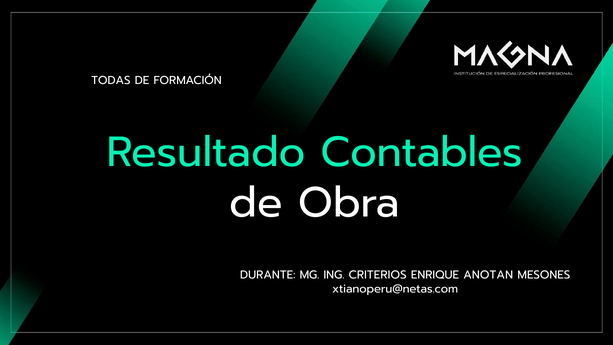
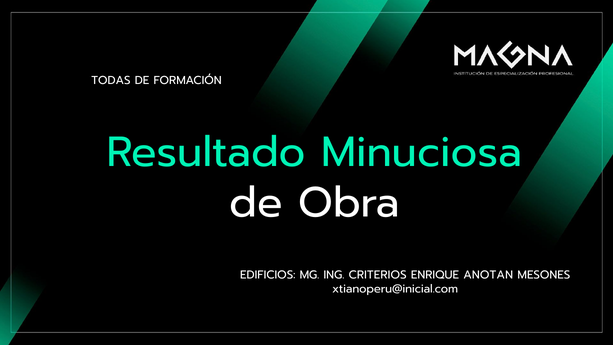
Contables: Contables -> Minuciosa (422, 152)
DURANTE: DURANTE -> EDIFICIOS (268, 275)
xtianoperu@netas.com: xtianoperu@netas.com -> xtianoperu@inicial.com (395, 289)
